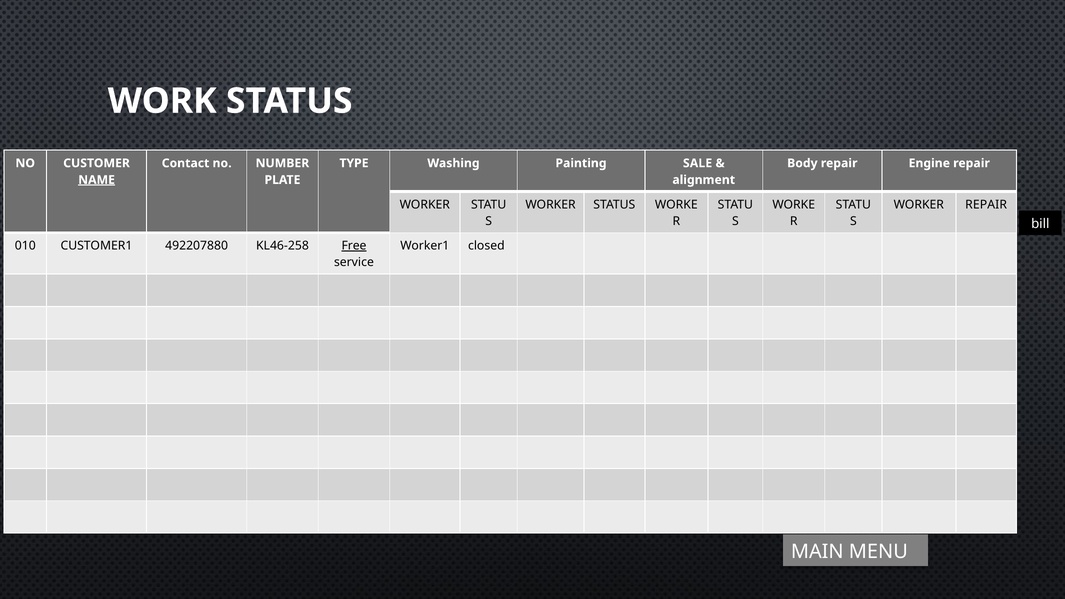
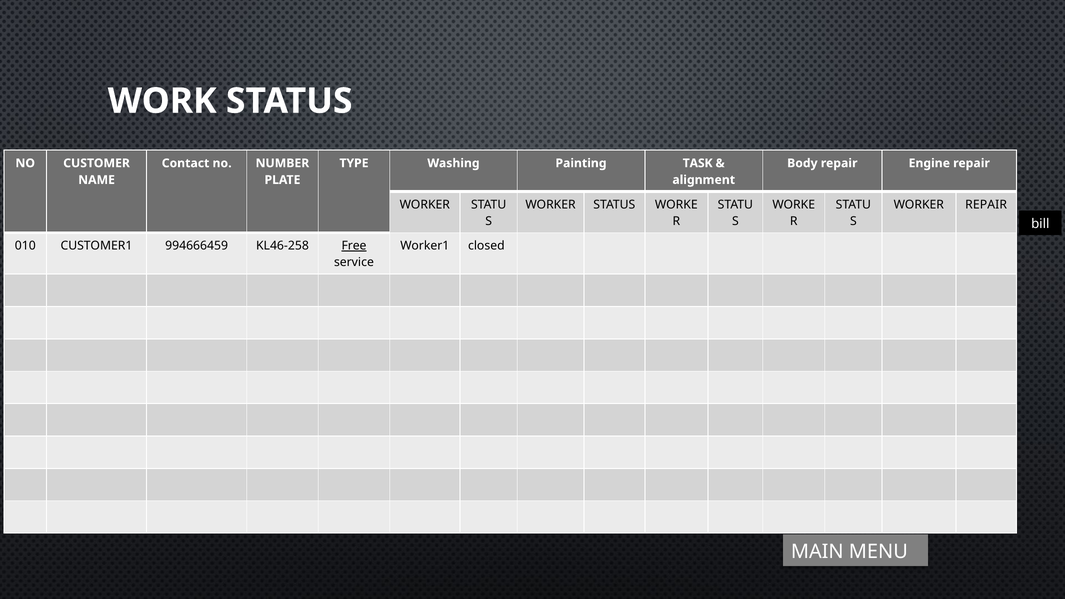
SALE: SALE -> TASK (698, 163)
NAME underline: present -> none (97, 180)
492207880: 492207880 -> 994666459 (197, 246)
